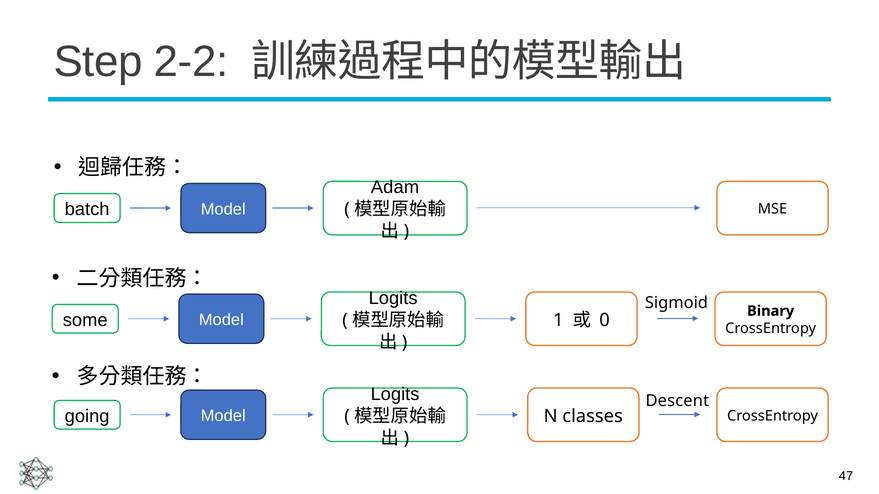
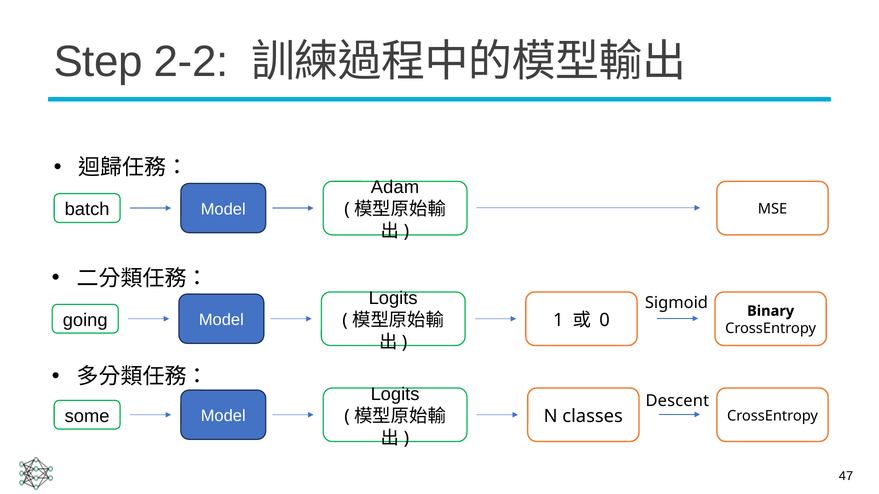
some: some -> going (85, 320)
going: going -> some (87, 416)
